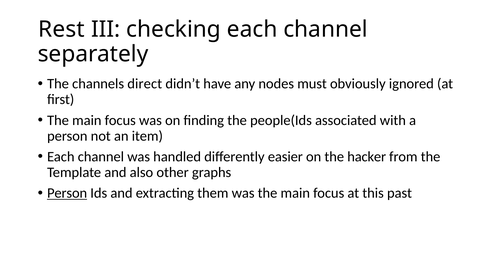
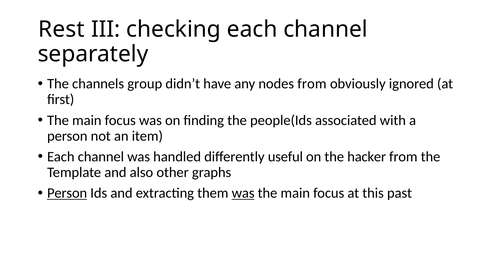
direct: direct -> group (145, 84)
nodes must: must -> from (312, 84)
easier: easier -> useful (285, 157)
was underline: none -> present (243, 193)
